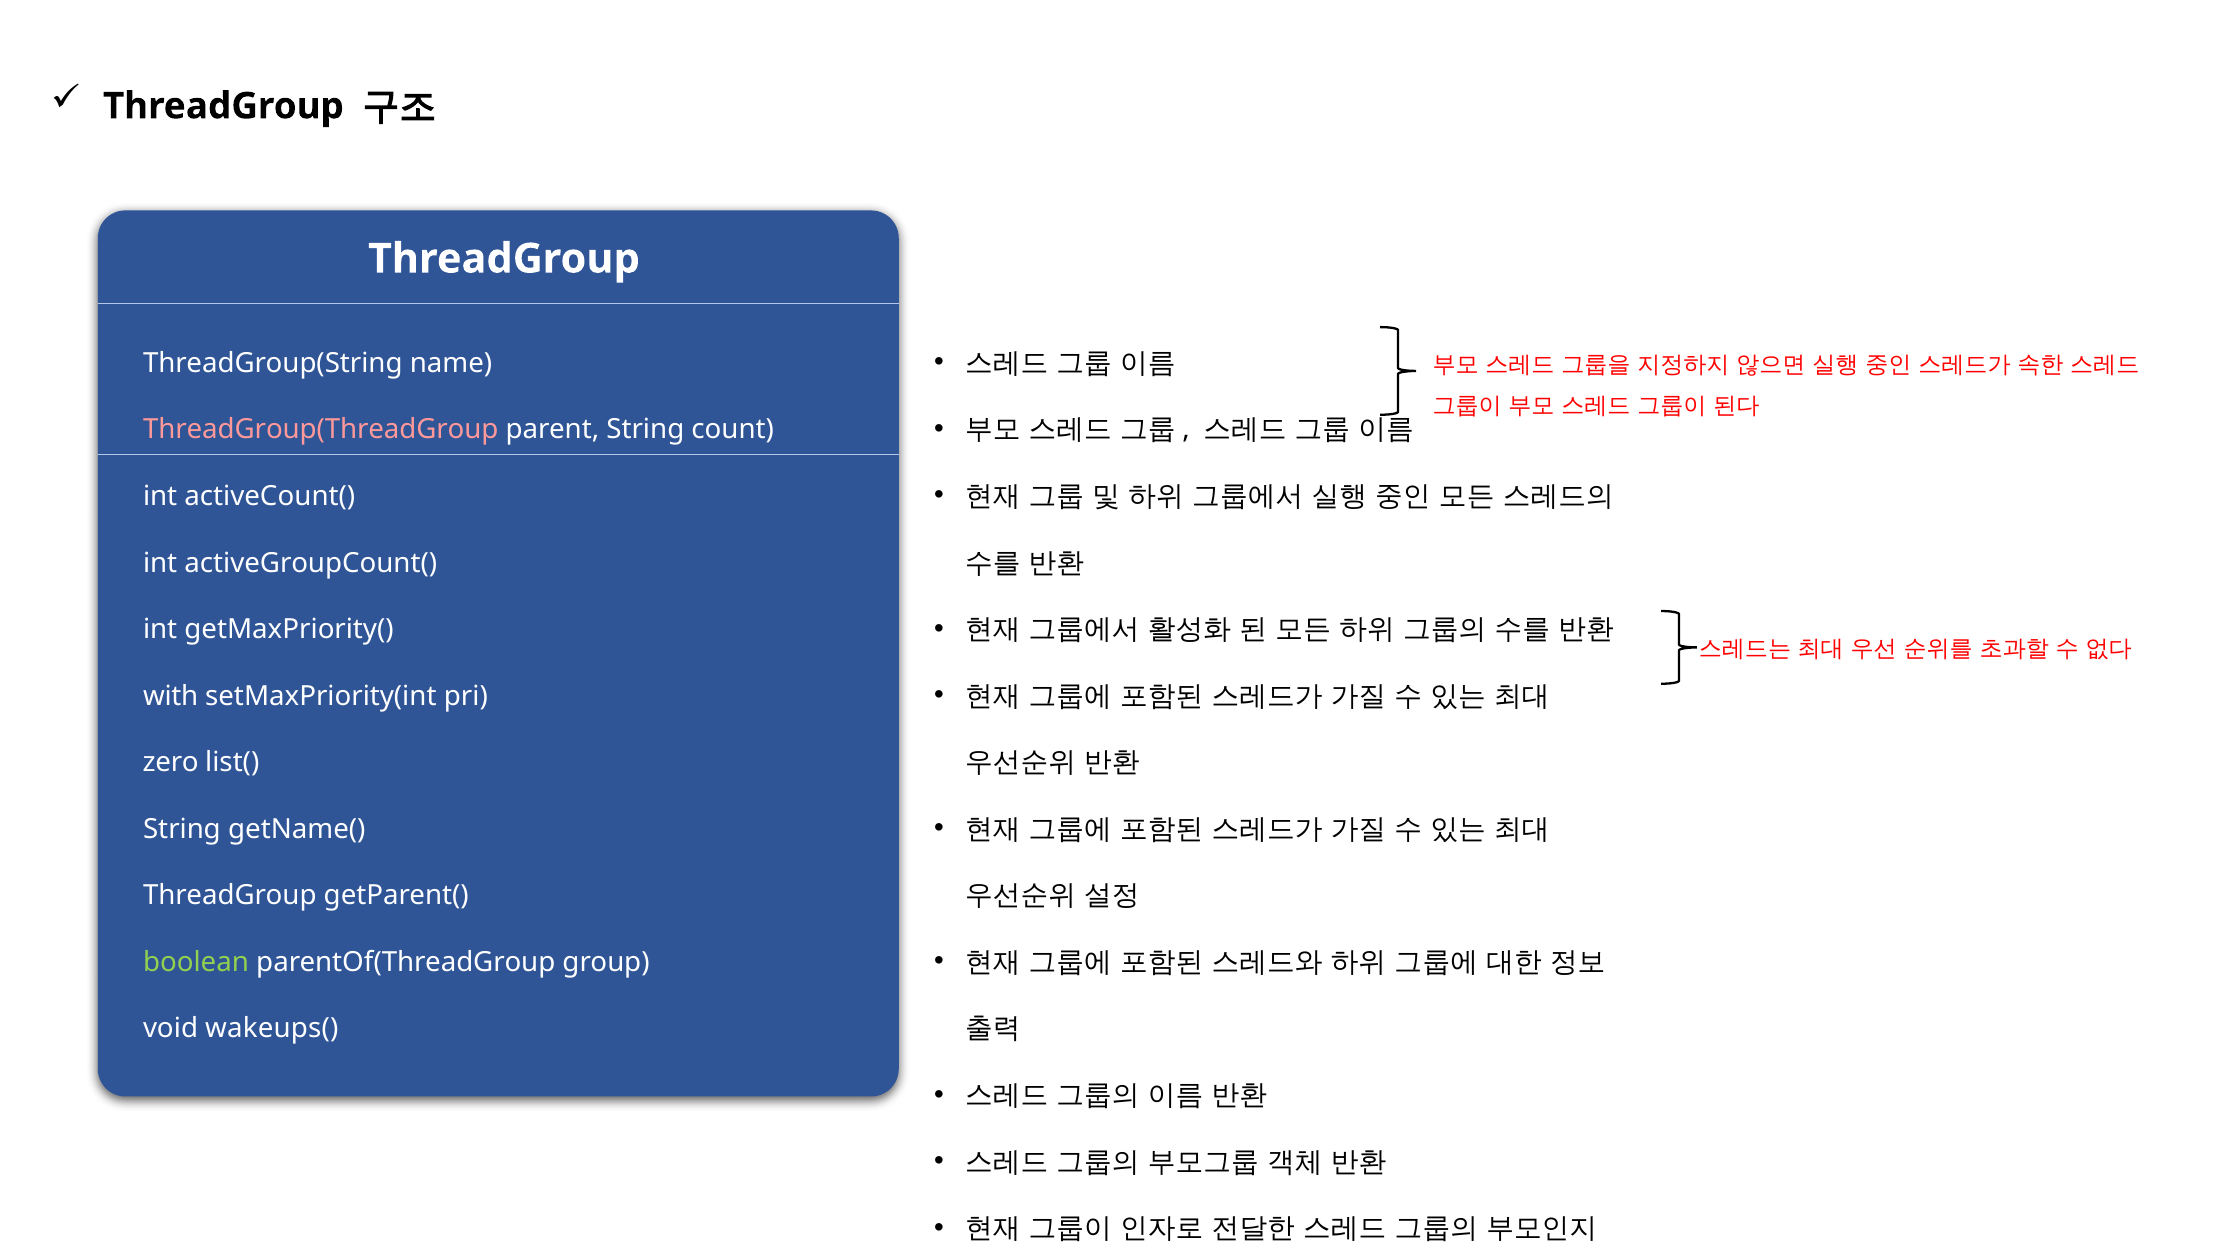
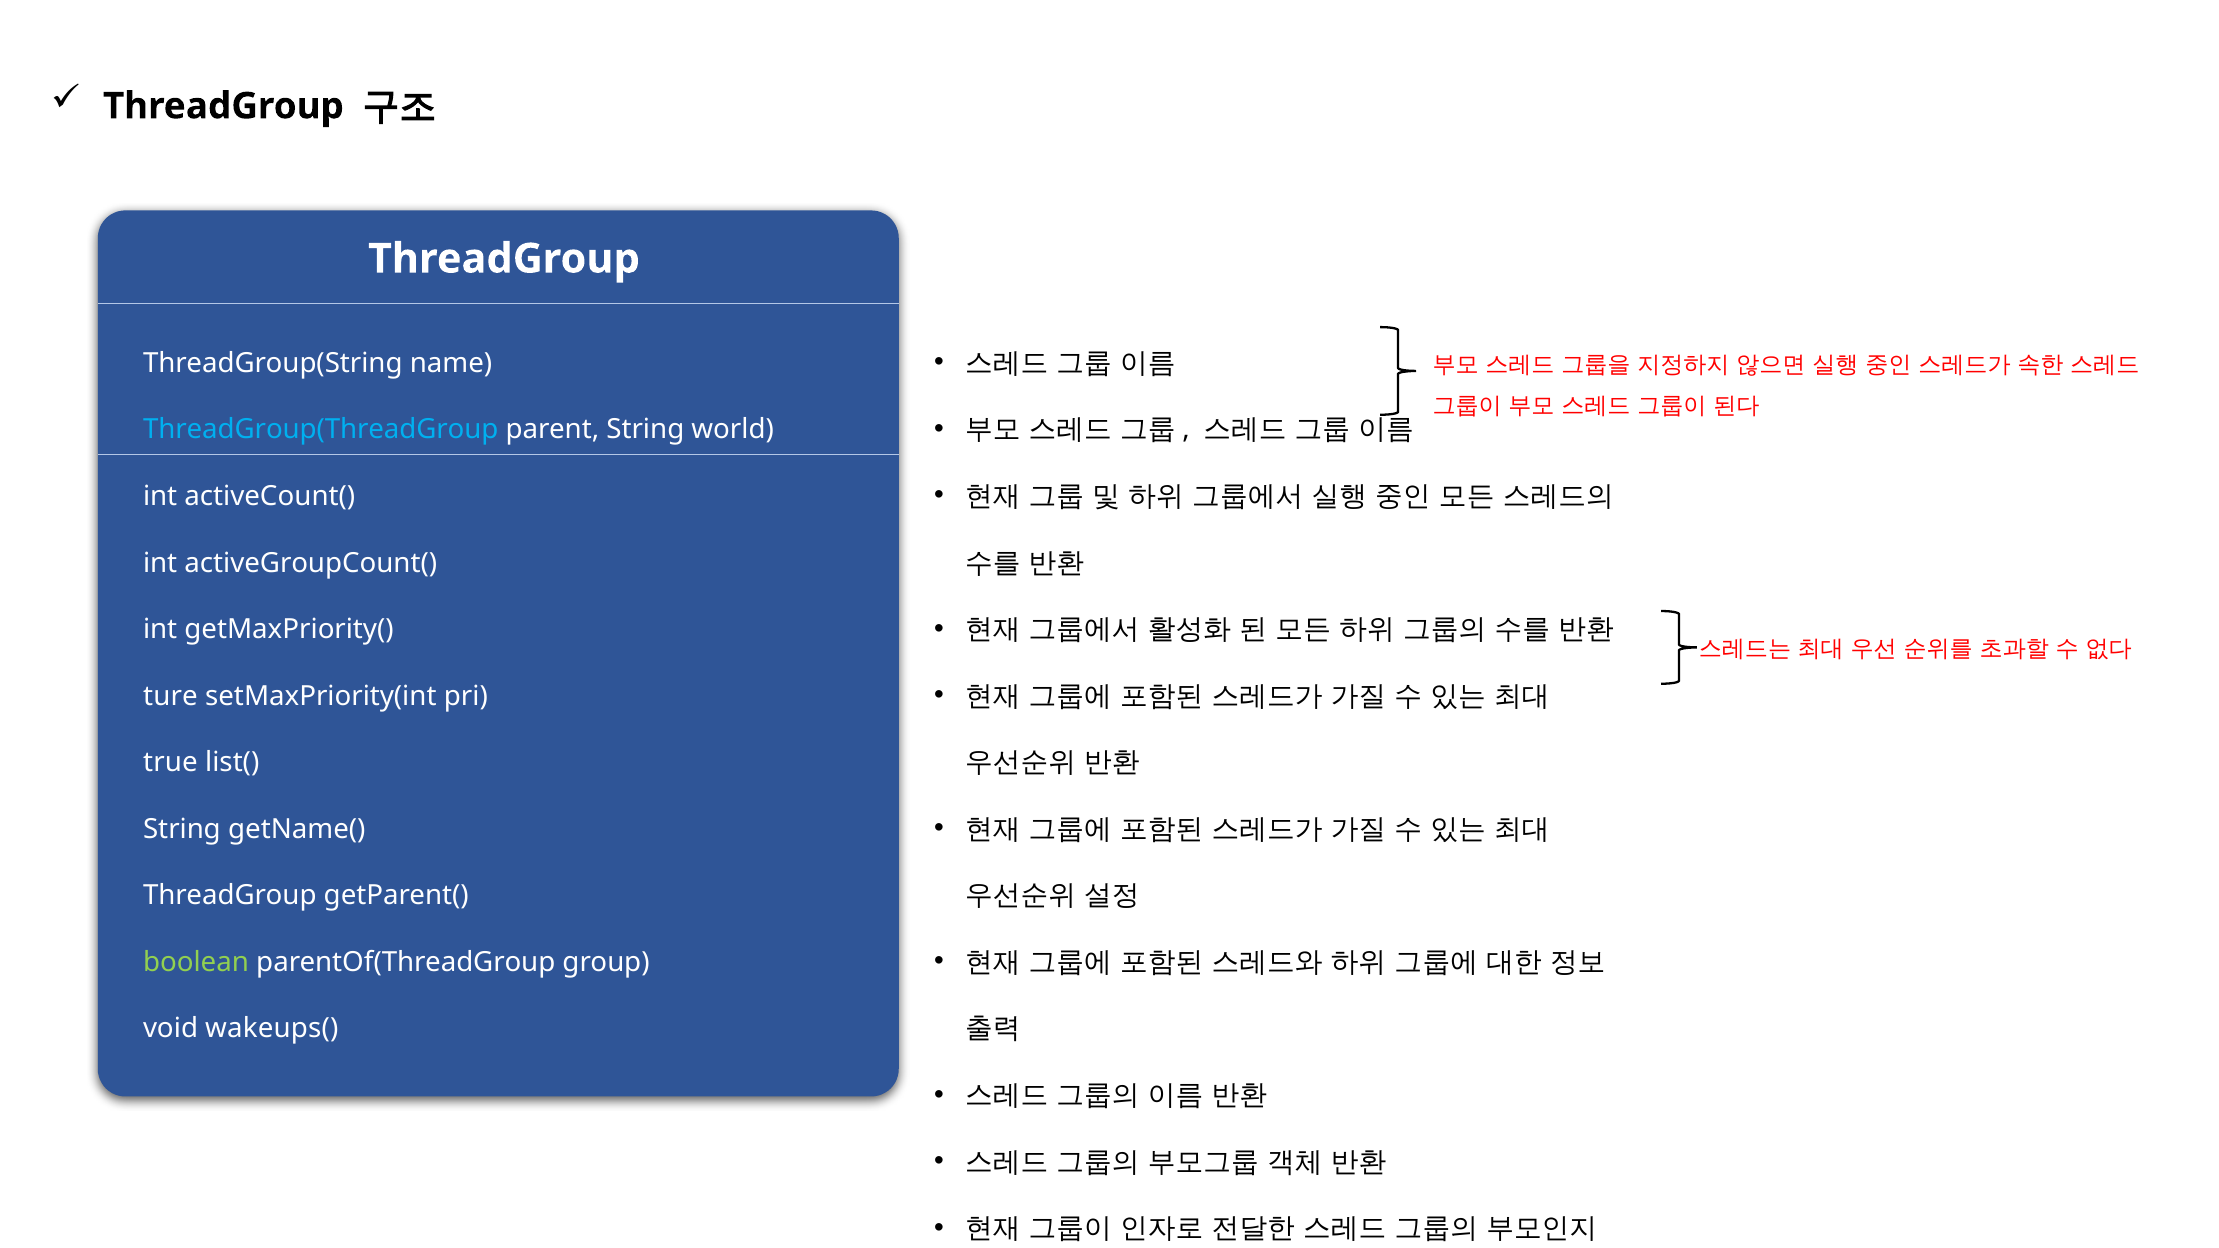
ThreadGroup(ThreadGroup colour: pink -> light blue (321, 430)
count: count -> world (733, 430)
with: with -> ture (170, 696)
zero: zero -> true (170, 763)
